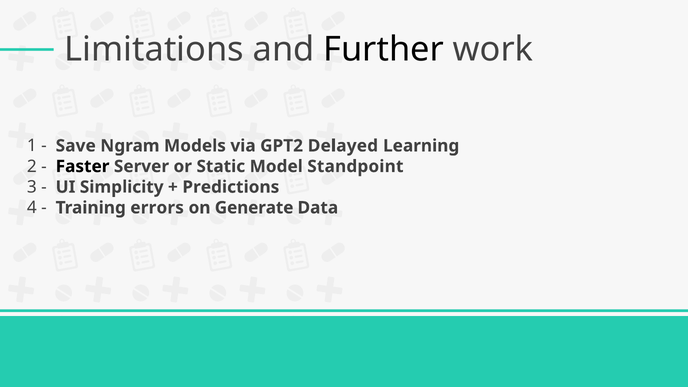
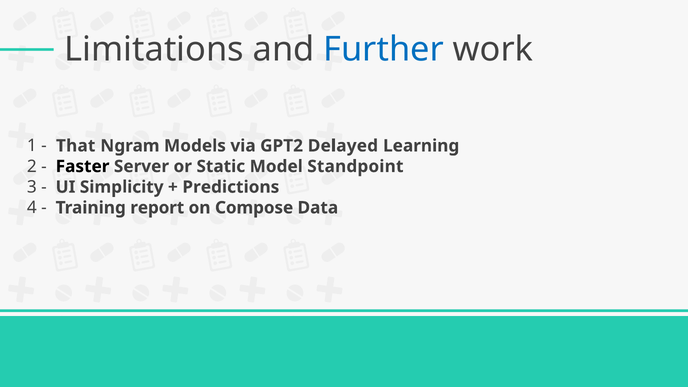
Further colour: black -> blue (384, 49)
Save: Save -> That (76, 146)
errors: errors -> report (157, 208)
Generate: Generate -> Compose (254, 208)
